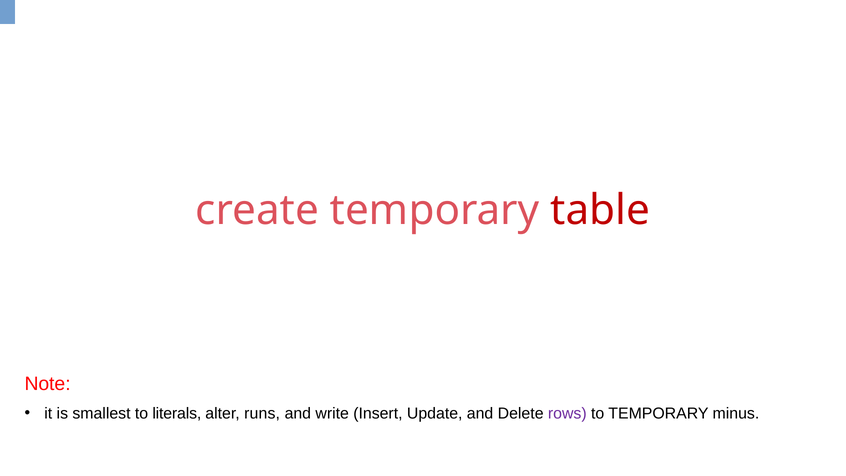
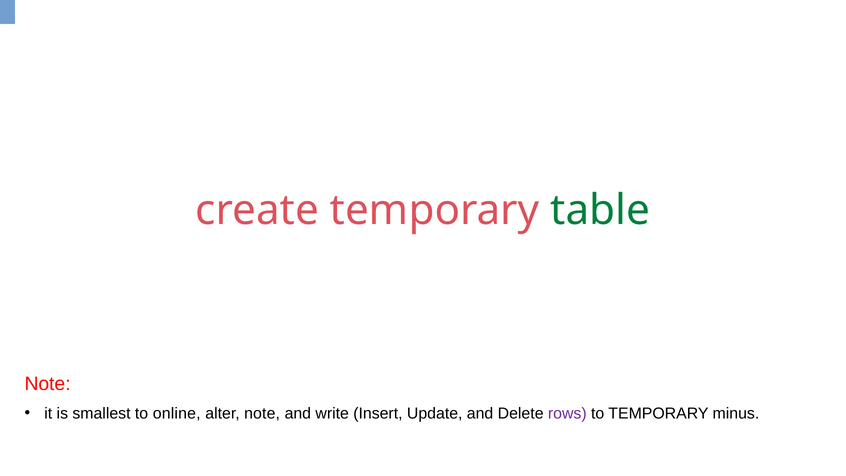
table colour: red -> green (600, 210)
literals: literals -> online (177, 413)
alter runs: runs -> note (262, 413)
